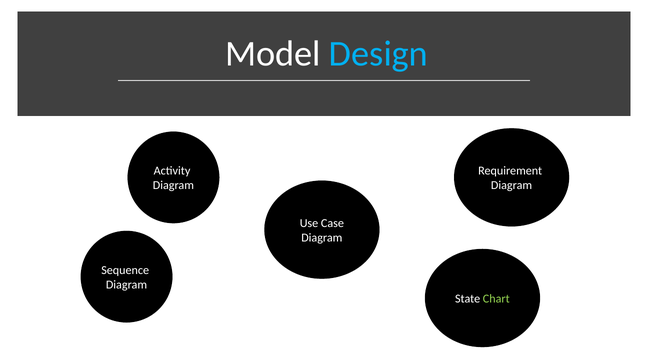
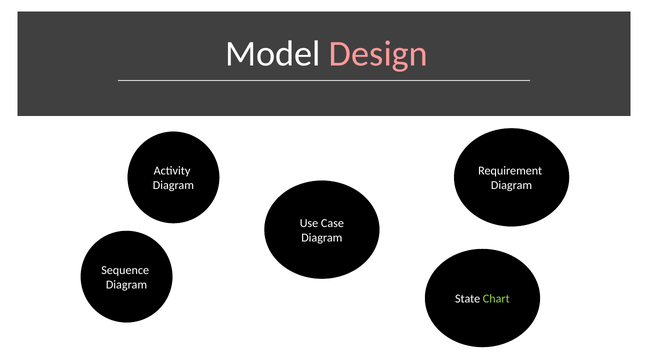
Design colour: light blue -> pink (378, 54)
